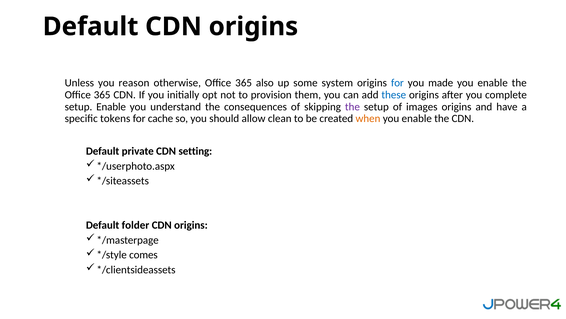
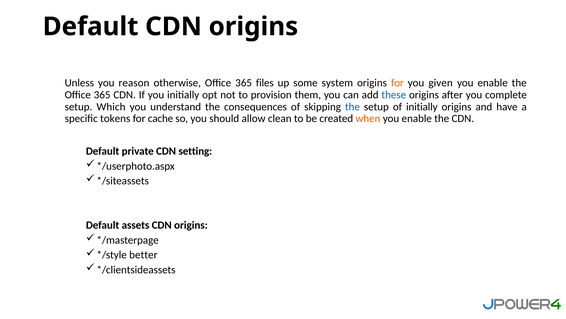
also: also -> files (265, 83)
for colour: blue -> orange (397, 83)
made: made -> given (441, 83)
setup Enable: Enable -> Which (111, 107)
the colour: purple -> blue (352, 107)
of images: images -> initially (422, 107)
folder: folder -> assets (136, 225)
comes: comes -> better (143, 254)
